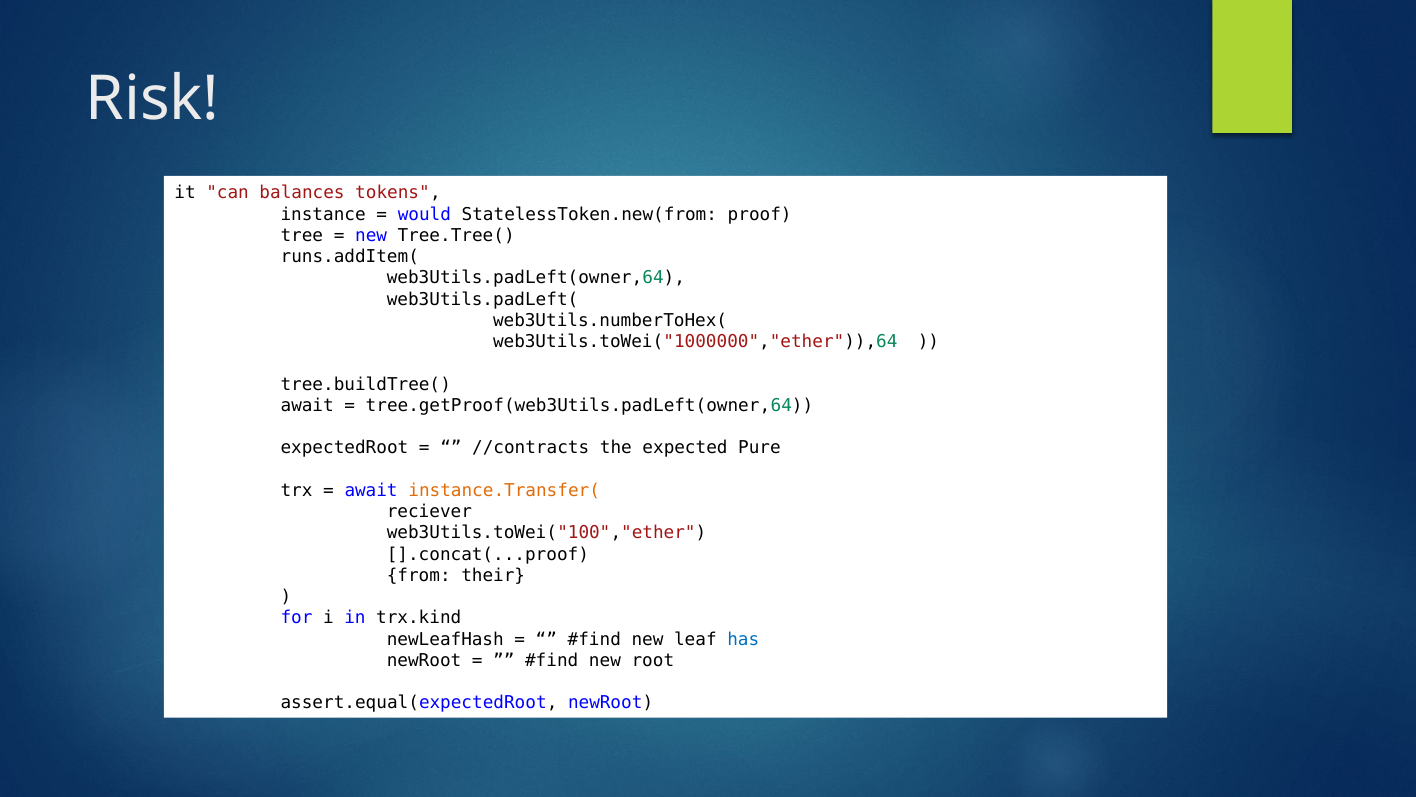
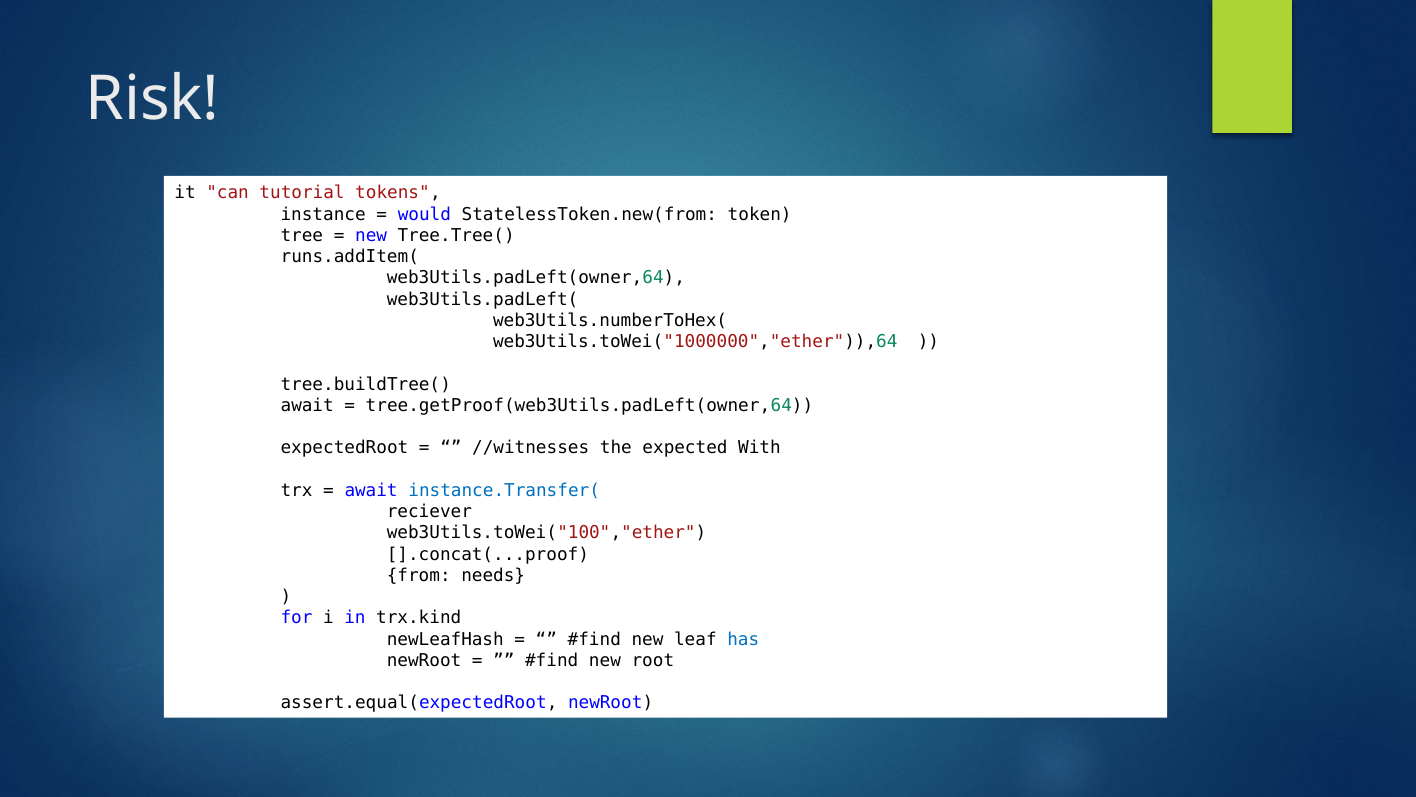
balances: balances -> tutorial (302, 193)
proof: proof -> token (760, 214)
//contracts: //contracts -> //witnesses (531, 448)
Pure: Pure -> With (759, 448)
instance.Transfer( colour: orange -> blue (504, 490)
their: their -> needs (493, 575)
